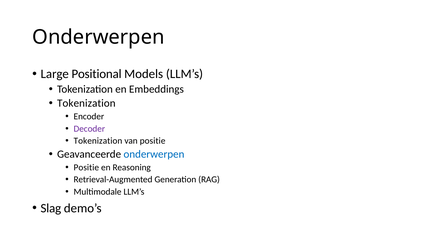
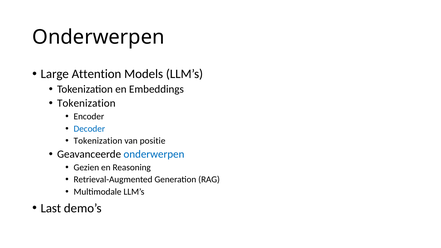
Positional: Positional -> Attention (96, 74)
Decoder colour: purple -> blue (89, 129)
Positie: Positie -> Gezien (86, 167)
Slag: Slag -> Last (51, 208)
